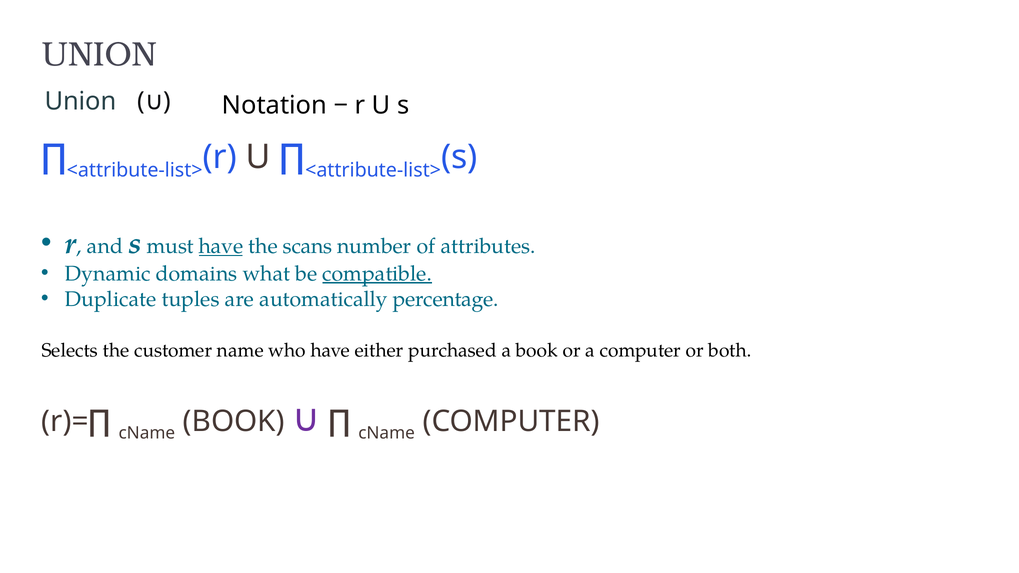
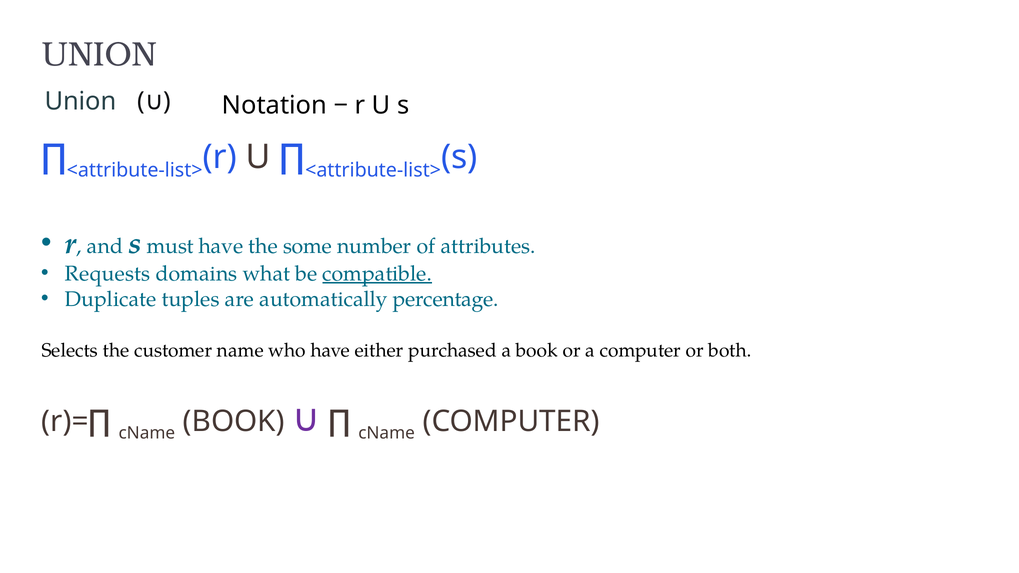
have underline: present -> none (221, 247)
scans: scans -> some (308, 247)
Dynamic: Dynamic -> Requests (108, 274)
